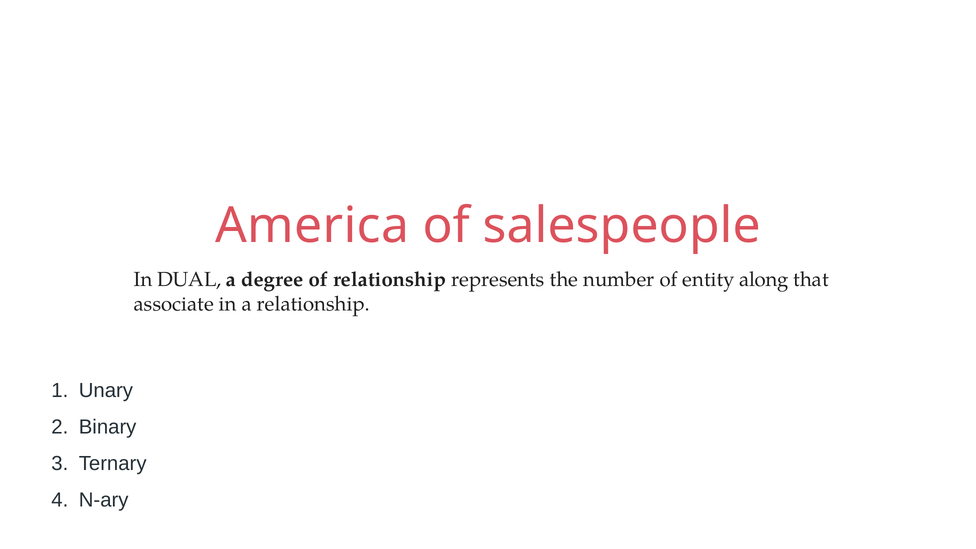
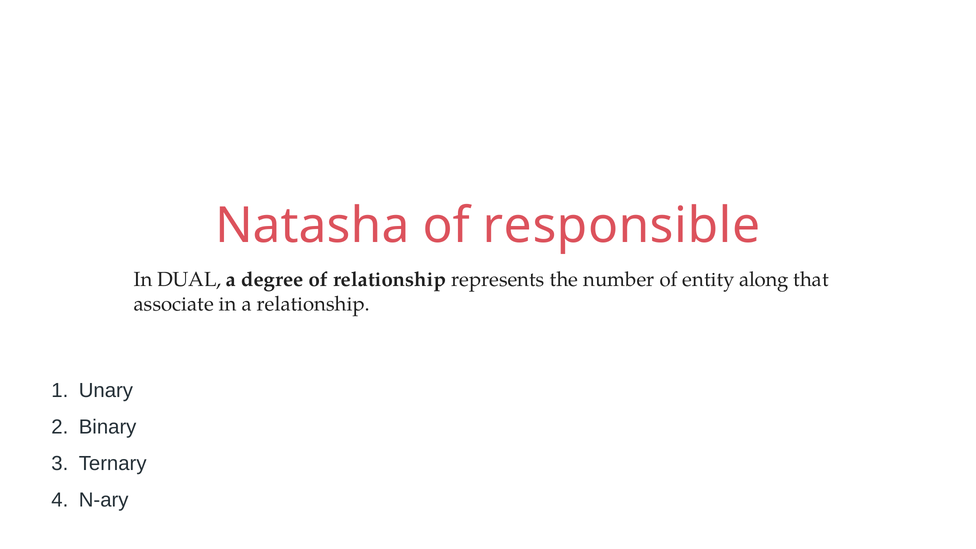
America: America -> Natasha (312, 226)
salespeople: salespeople -> responsible (622, 226)
